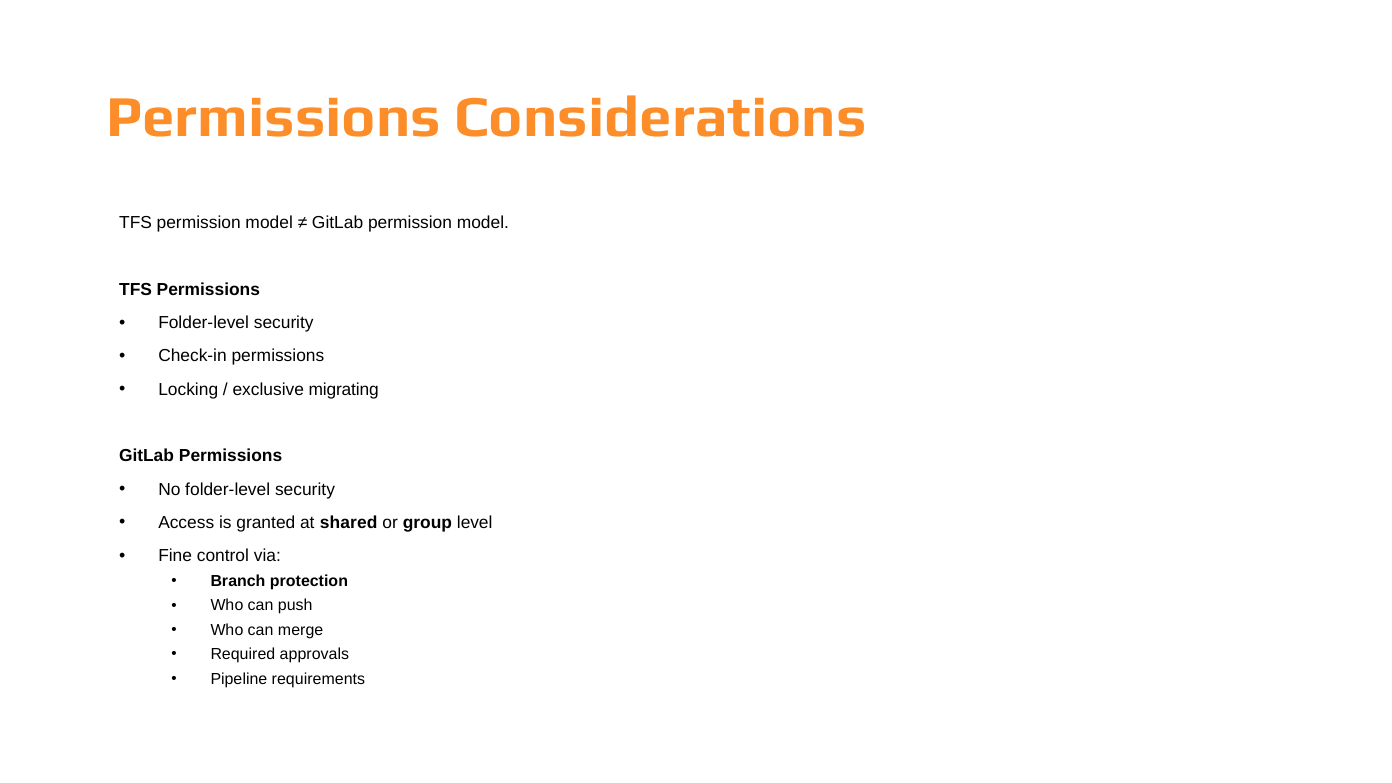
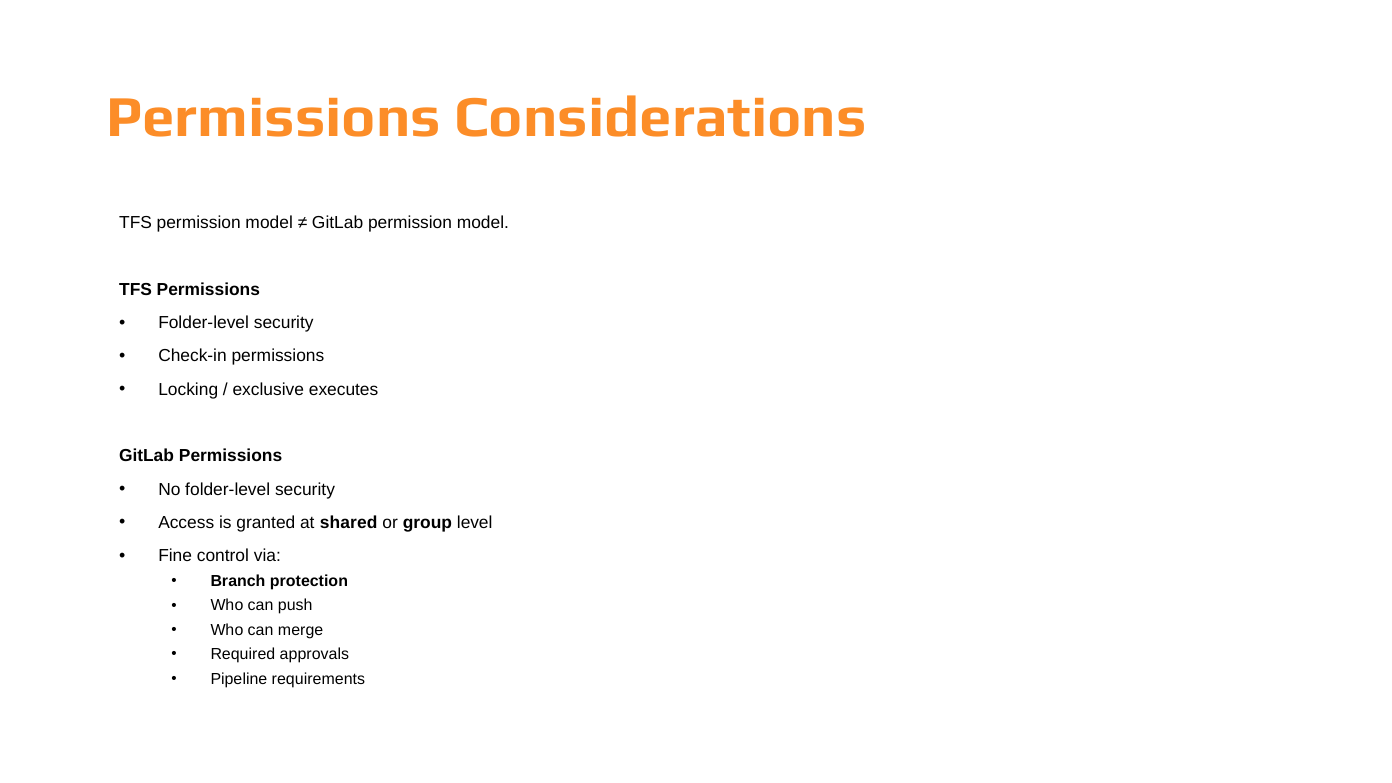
migrating: migrating -> executes (344, 389)
